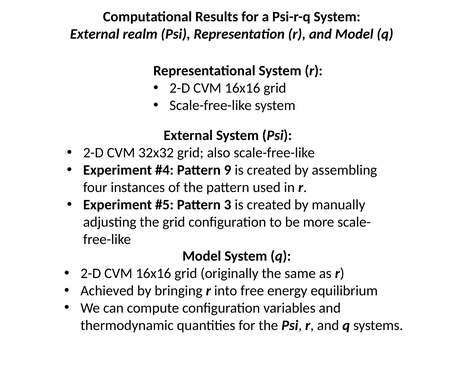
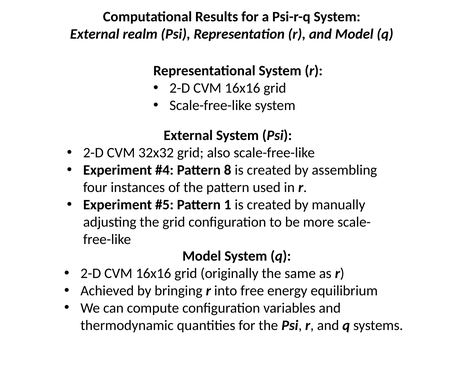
9: 9 -> 8 (228, 170)
3: 3 -> 1 (228, 205)
